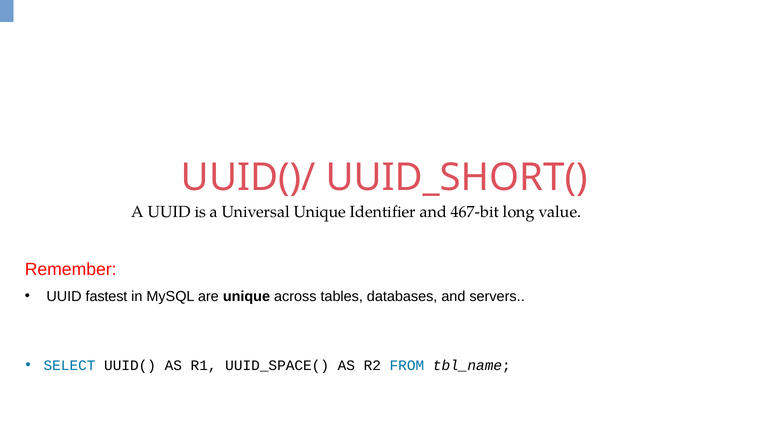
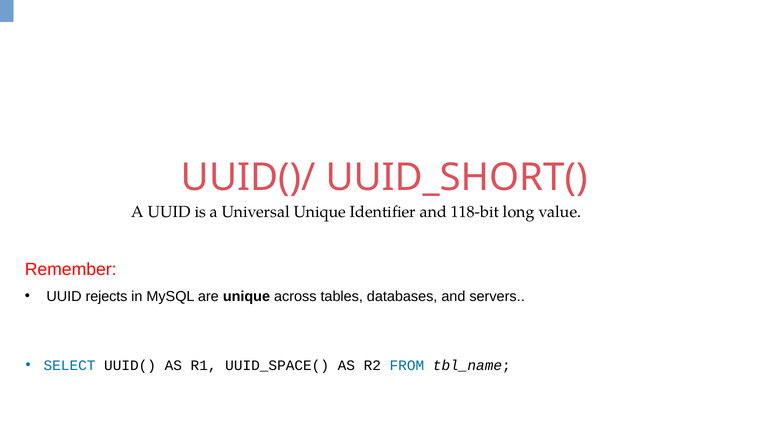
467-bit: 467-bit -> 118-bit (475, 212)
fastest: fastest -> rejects (106, 296)
